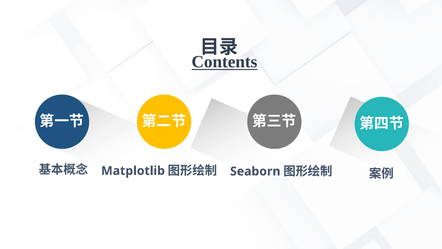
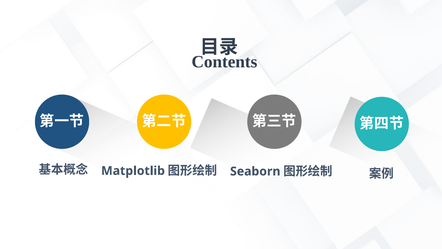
Contents underline: present -> none (224, 62)
